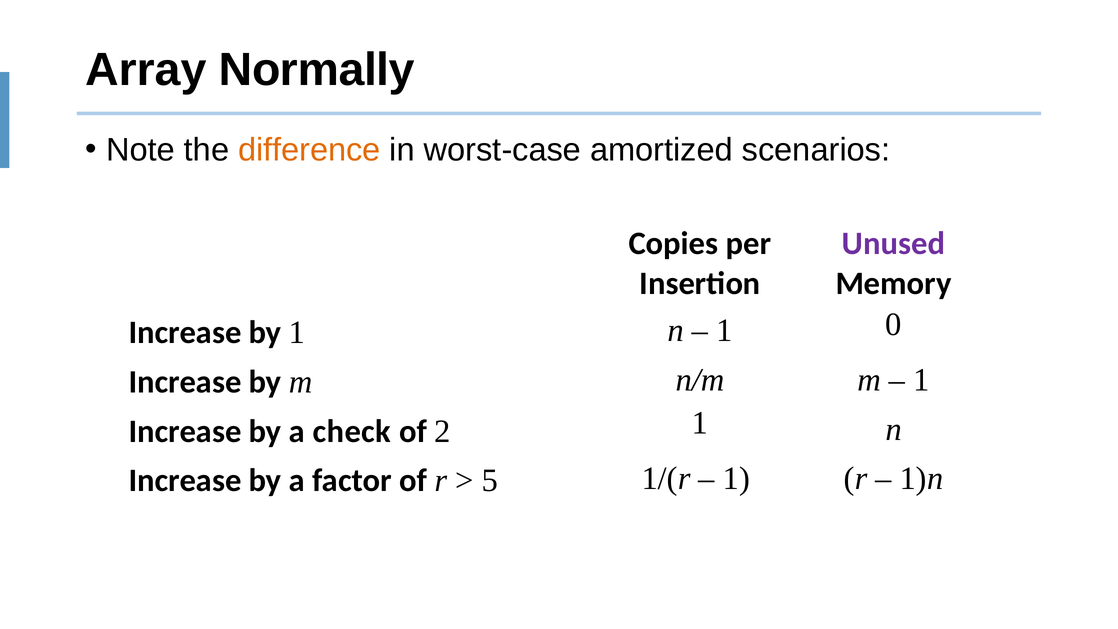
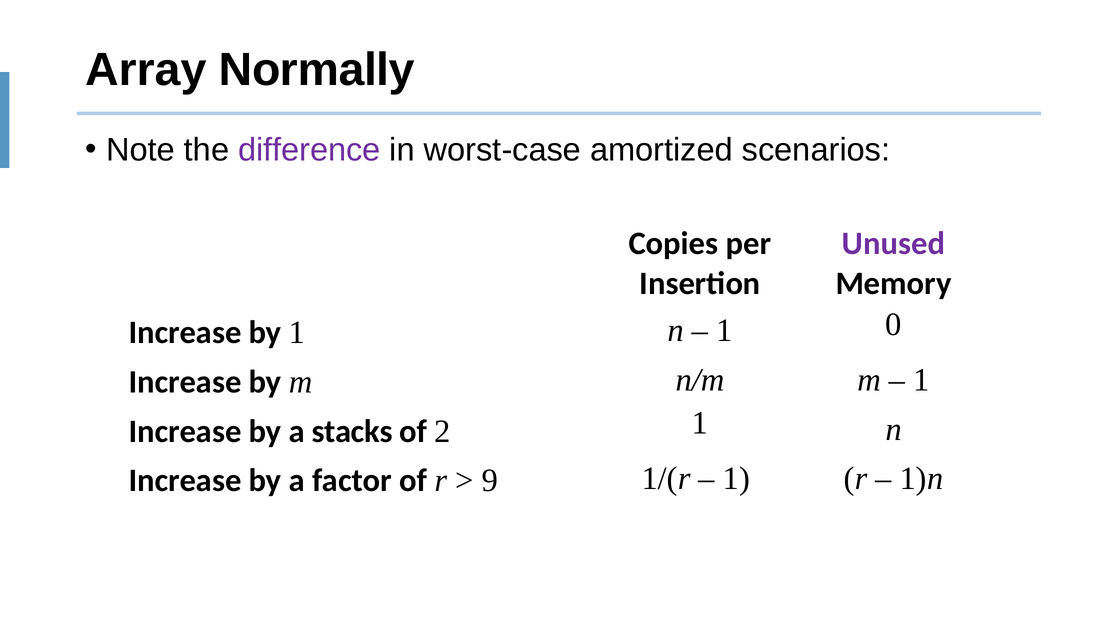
difference colour: orange -> purple (309, 150)
check: check -> stacks (352, 431)
5: 5 -> 9 (490, 481)
